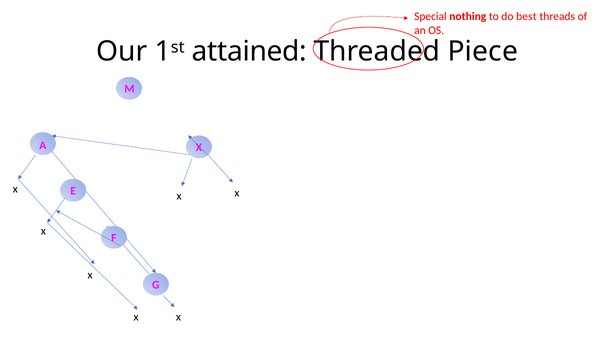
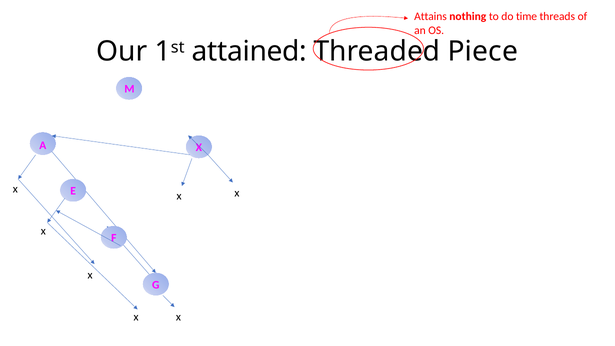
Special: Special -> Attains (430, 17)
best: best -> time (527, 17)
